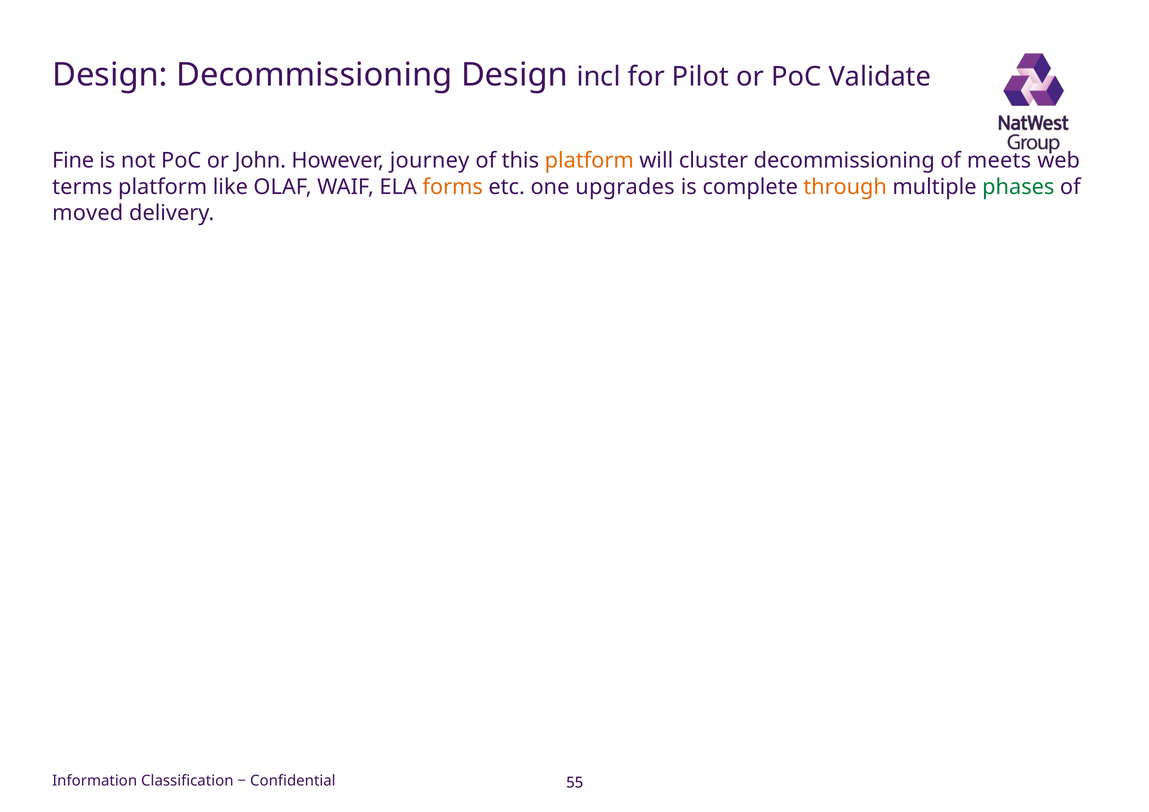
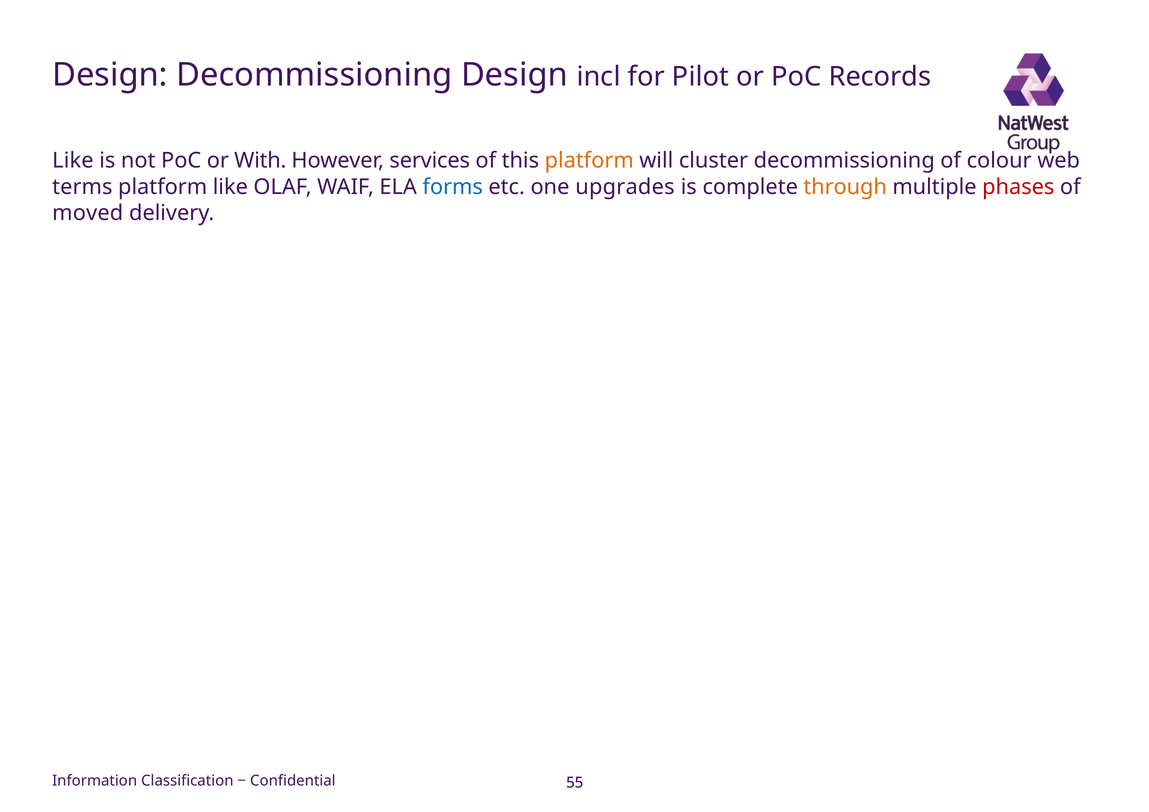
Validate: Validate -> Records (880, 77)
Fine: Fine -> Like (73, 161)
John: John -> With (260, 161)
journey: journey -> services (430, 161)
meets: meets -> colour (999, 161)
forms colour: orange -> blue (453, 187)
phases colour: green -> red (1018, 187)
